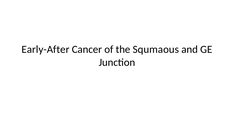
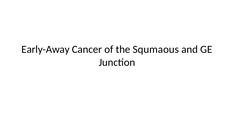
Early-After: Early-After -> Early-Away (46, 49)
